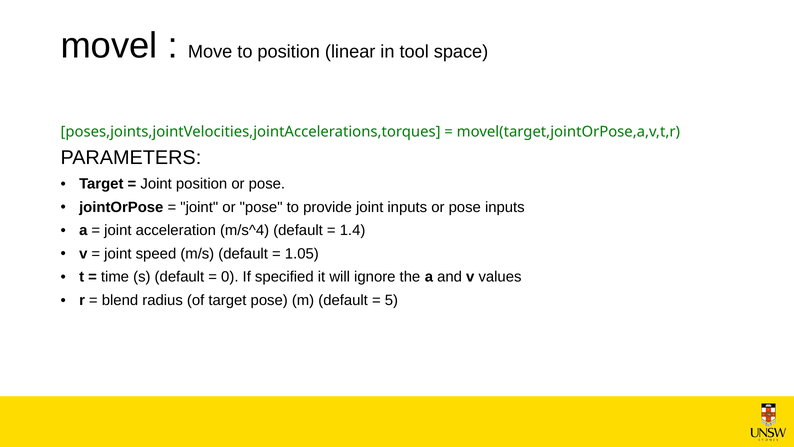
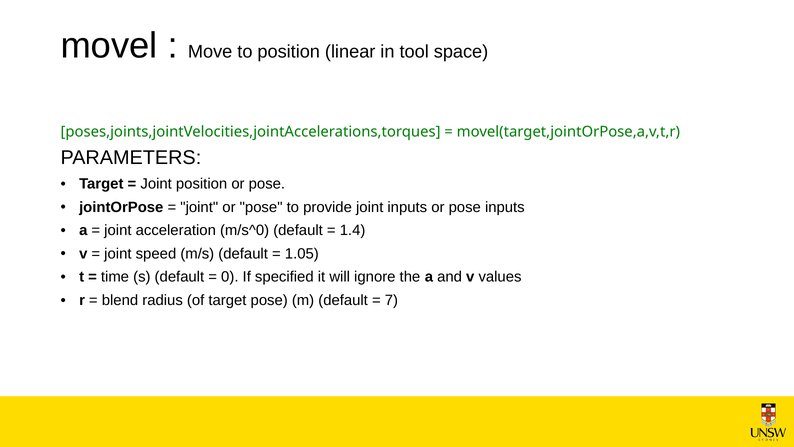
m/s^4: m/s^4 -> m/s^0 (245, 230)
5: 5 -> 7 (391, 300)
